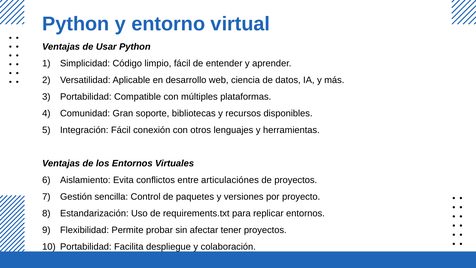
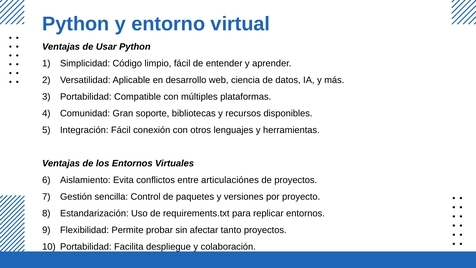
tener: tener -> tanto (231, 230)
